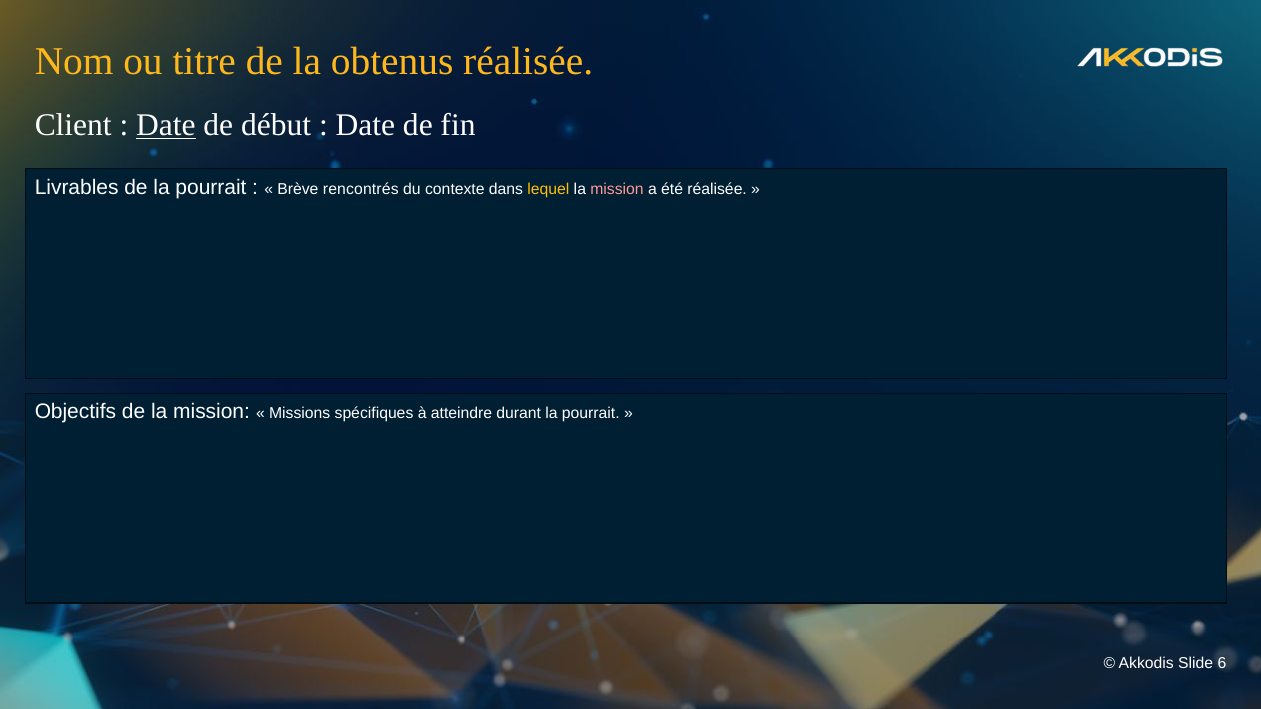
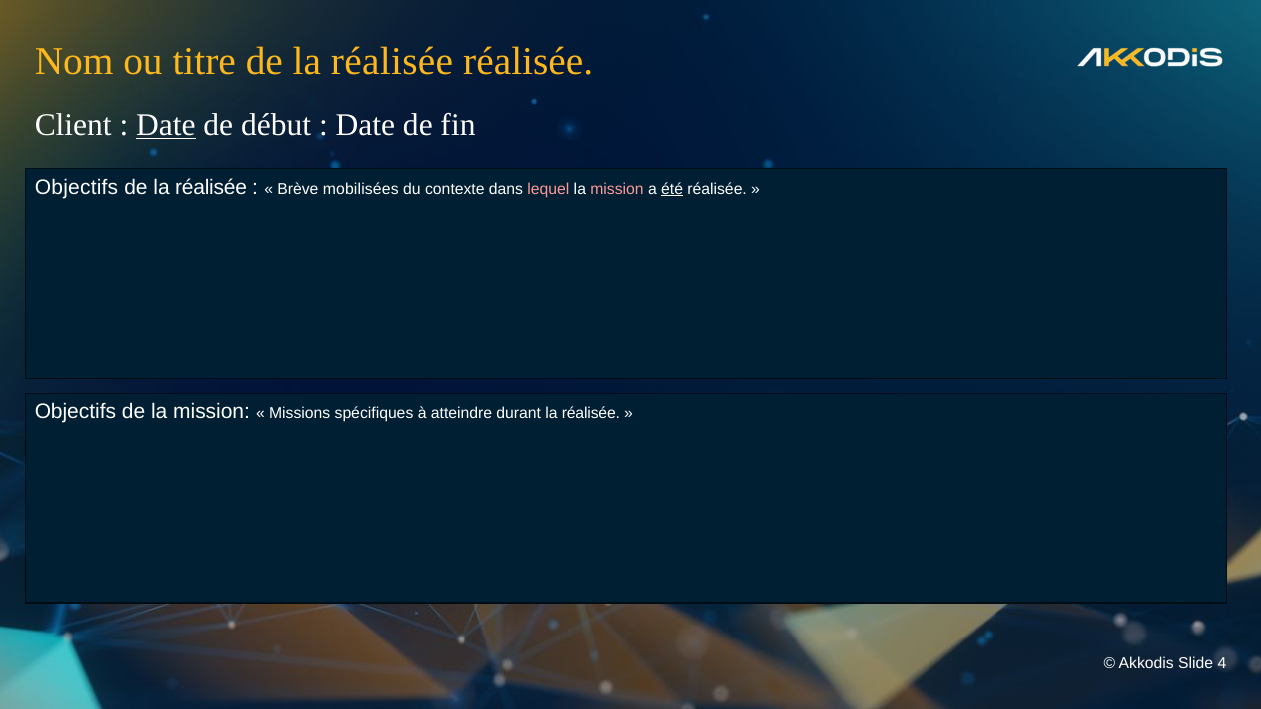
titre de la obtenus: obtenus -> réalisée (392, 62)
Livrables: Livrables -> Objectifs (77, 187)
pourrait: pourrait -> réalisée (211, 187)
rencontrés: rencontrés -> mobilisées (361, 189)
lequel colour: yellow -> pink (548, 189)
été underline: none -> present (672, 189)
durant la pourrait: pourrait -> réalisée (591, 414)
6: 6 -> 4 (1222, 664)
